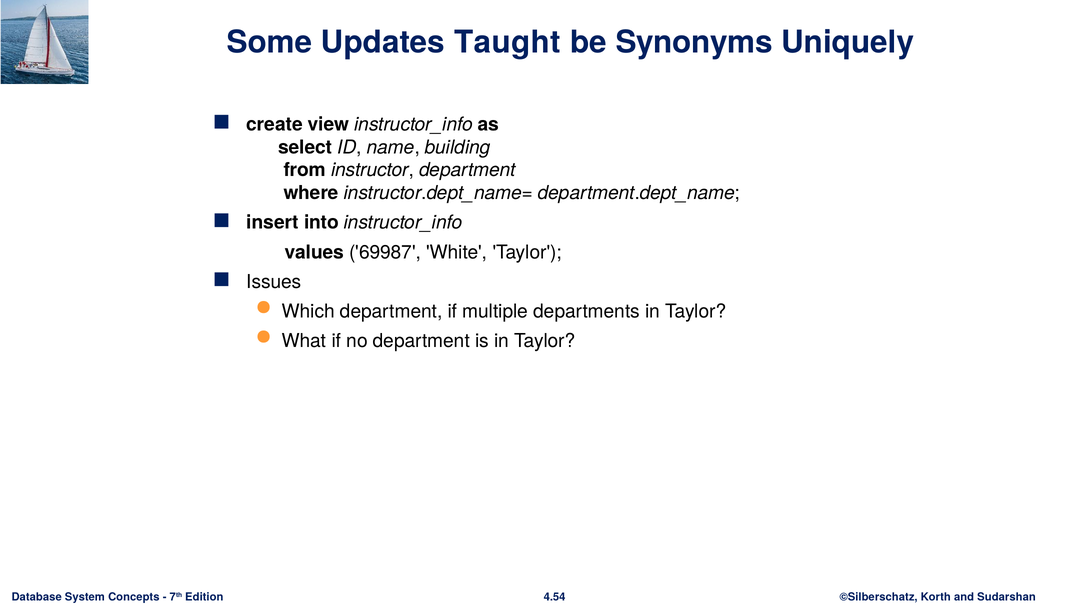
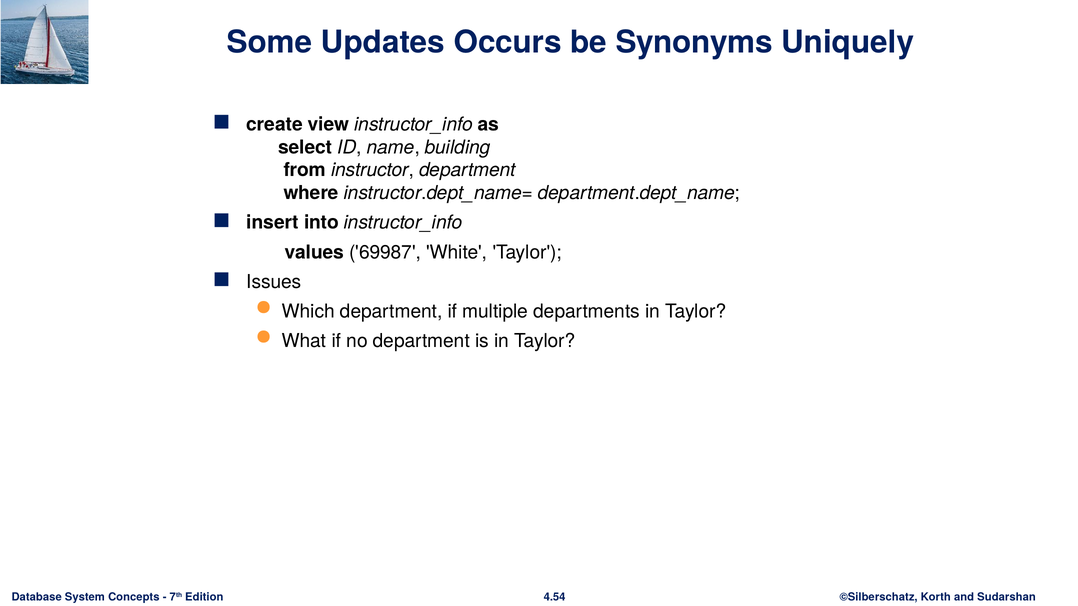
Taught: Taught -> Occurs (508, 42)
